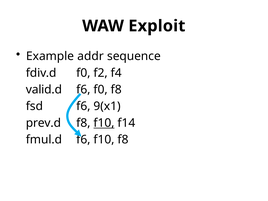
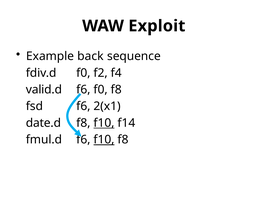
addr: addr -> back (91, 56)
9(x1: 9(x1 -> 2(x1 (107, 106)
prev.d: prev.d -> date.d (43, 123)
f10 underline: none -> present (104, 140)
